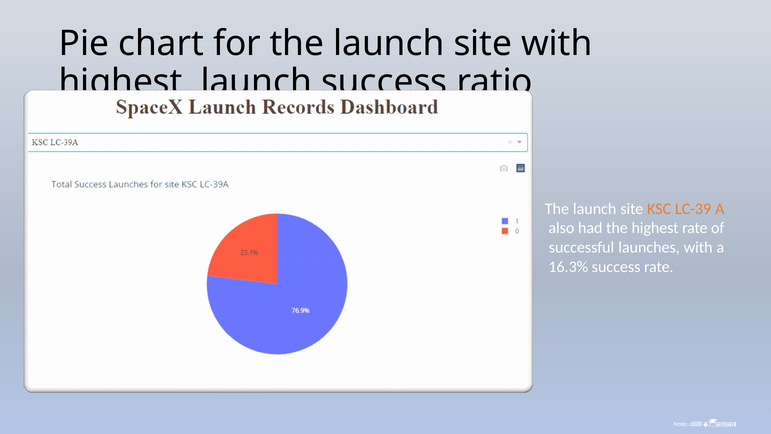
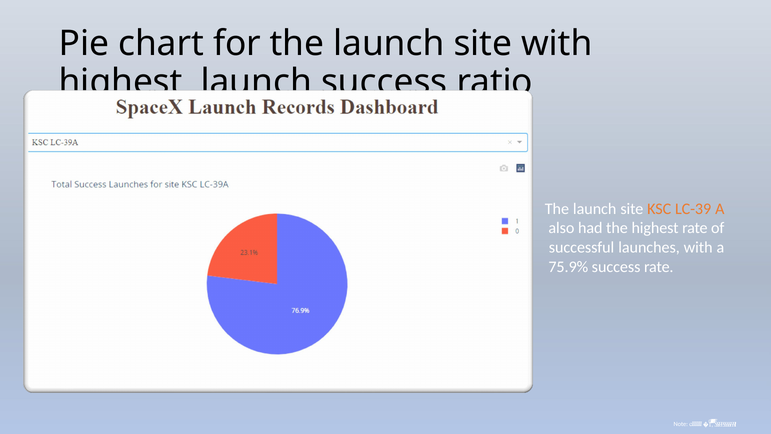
16.3%: 16.3% -> 75.9% (568, 267)
